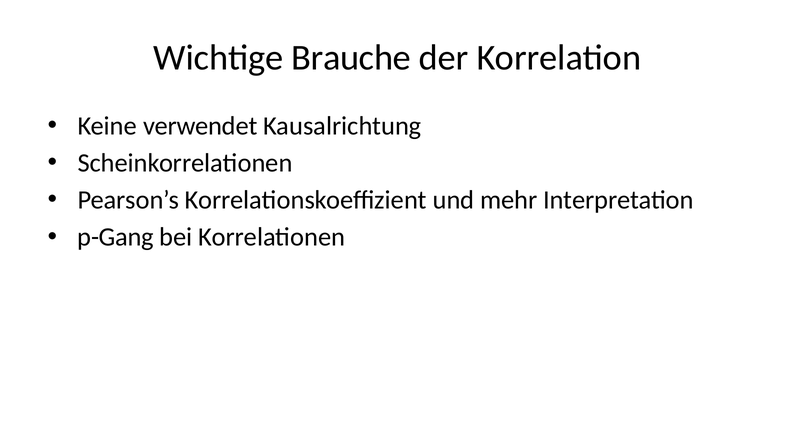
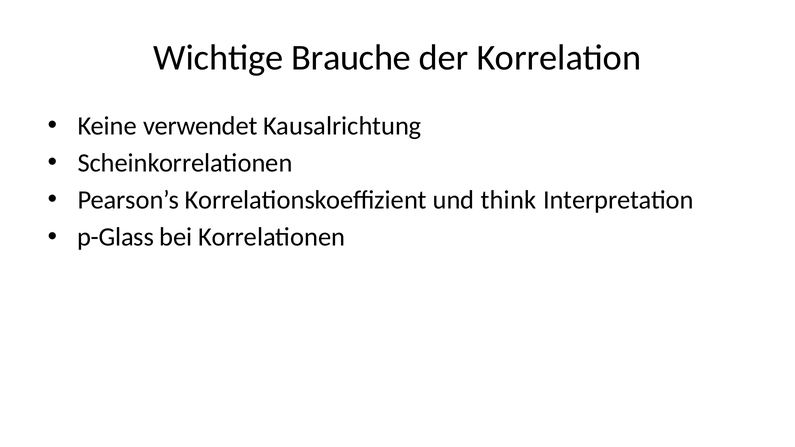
mehr: mehr -> think (509, 200)
p-Gang: p-Gang -> p-Glass (116, 237)
